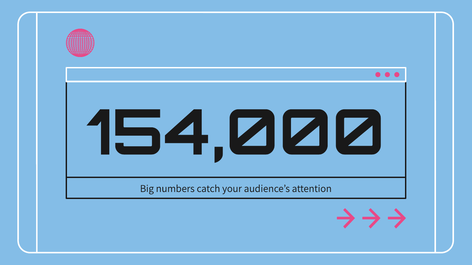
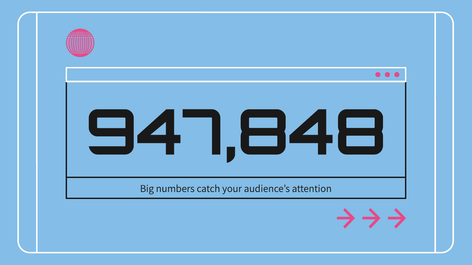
154,000: 154,000 -> 947,848 (236, 134)
